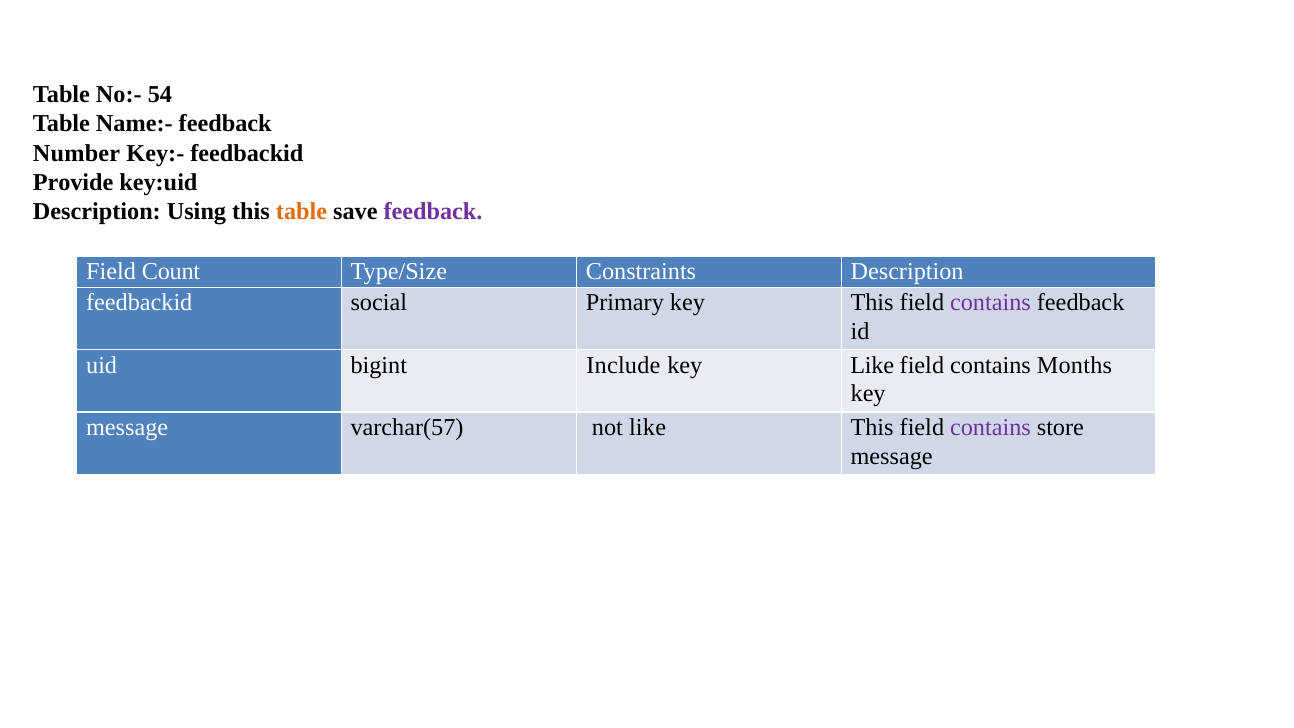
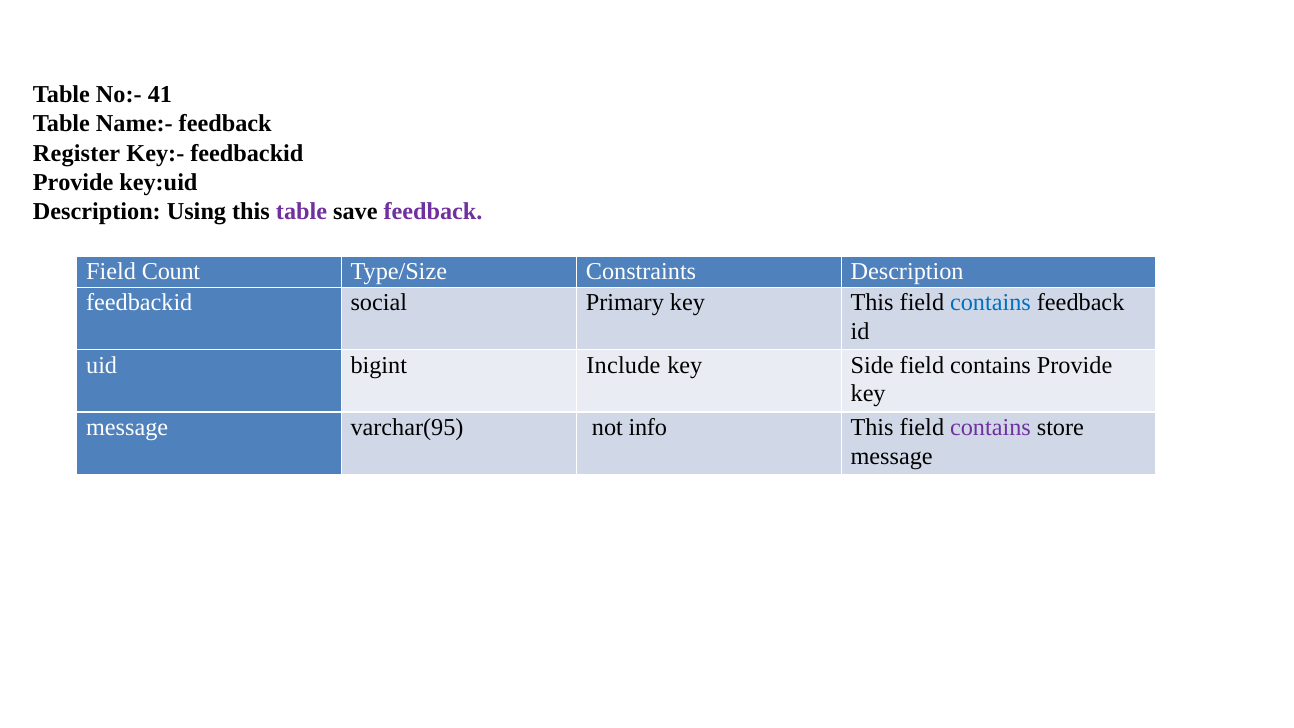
54: 54 -> 41 (160, 95)
Number: Number -> Register (77, 153)
table colour: orange -> purple (302, 211)
contains colour: purple -> blue (991, 303)
key Like: Like -> Side (872, 365)
contains Months: Months -> Provide (1075, 365)
varchar(57: varchar(57 -> varchar(95 (407, 427)
not like: like -> info (648, 427)
